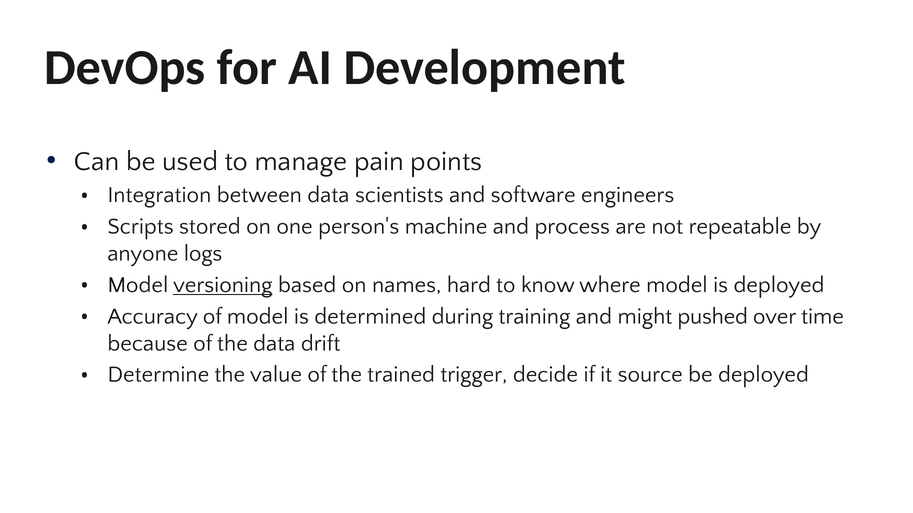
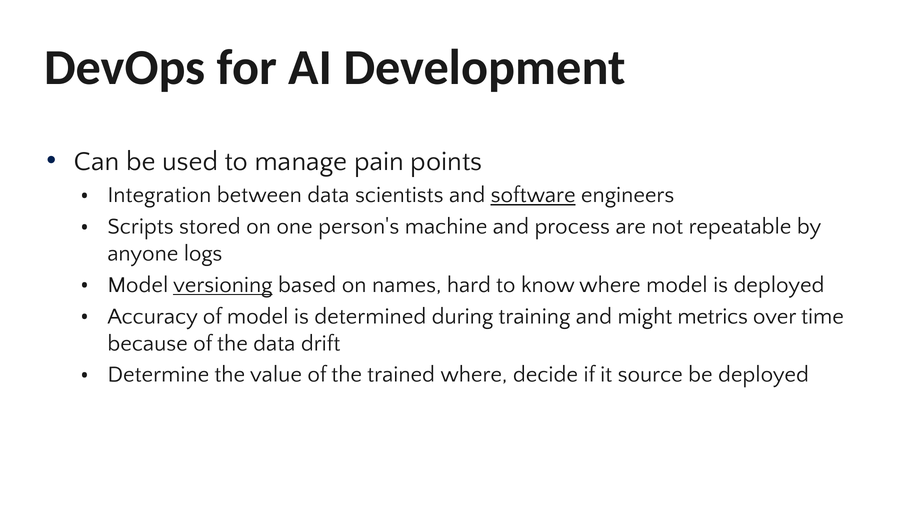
software underline: none -> present (533, 195)
pushed: pushed -> metrics (713, 317)
trained trigger: trigger -> where (474, 375)
